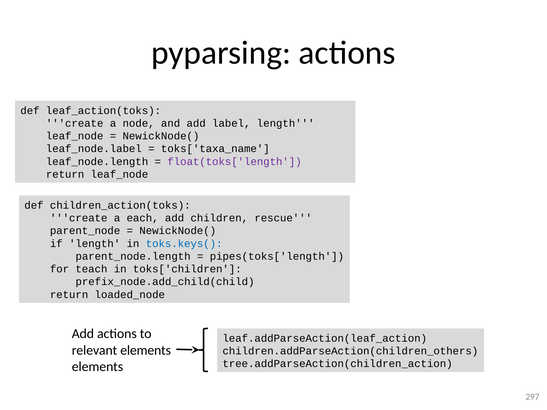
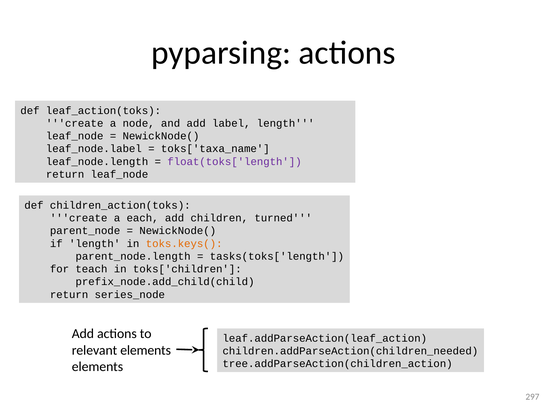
rescue: rescue -> turned (283, 218)
toks.keys( colour: blue -> orange (184, 244)
pipes(toks['length: pipes(toks['length -> tasks(toks['length (277, 256)
loaded_node: loaded_node -> series_node (130, 295)
children.addParseAction(children_others: children.addParseAction(children_others -> children.addParseAction(children_needed (350, 351)
